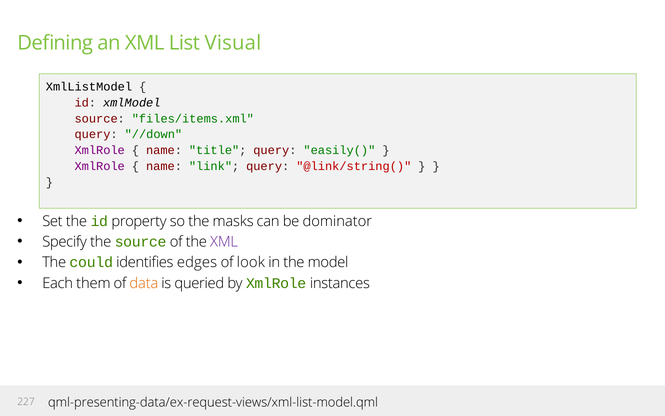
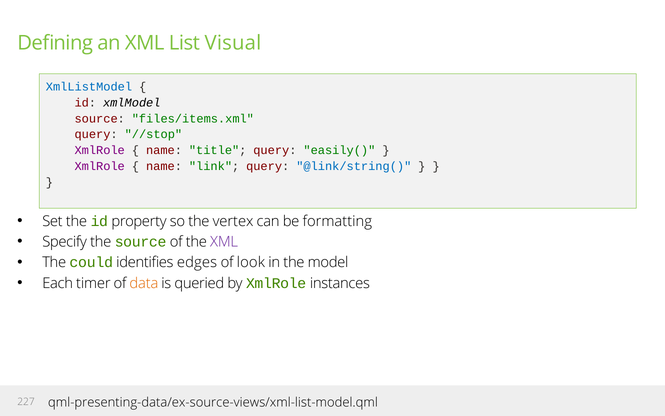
XmlListModel colour: black -> blue (89, 87)
//down: //down -> //stop (153, 134)
@link/string( colour: red -> blue (354, 166)
masks: masks -> vertex (233, 221)
dominator: dominator -> formatting (337, 221)
them: them -> timer (93, 283)
qml-presenting-data/ex-request-views/xml-list-model.qml: qml-presenting-data/ex-request-views/xml-list-model.qml -> qml-presenting-data/ex-source-views/xml-list-model.qml (213, 402)
